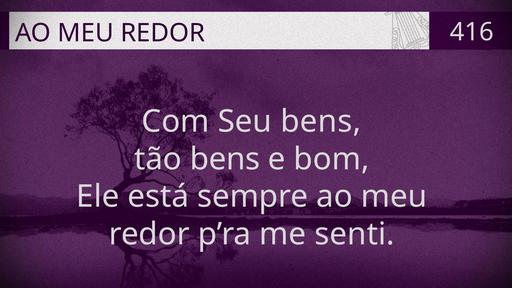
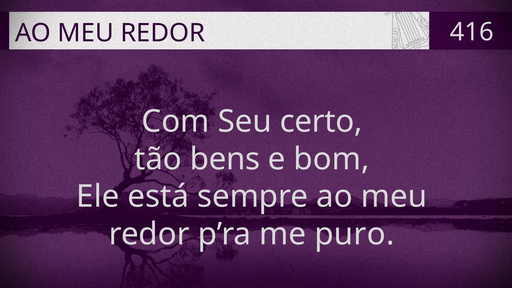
Seu bens: bens -> certo (321, 122)
senti: senti -> puro (354, 234)
